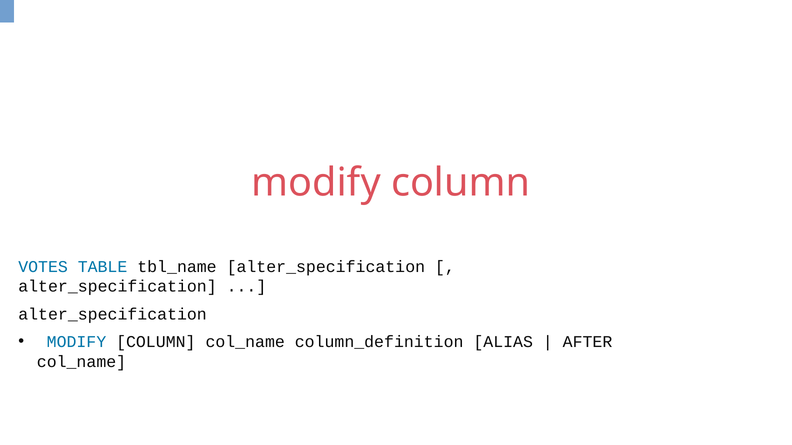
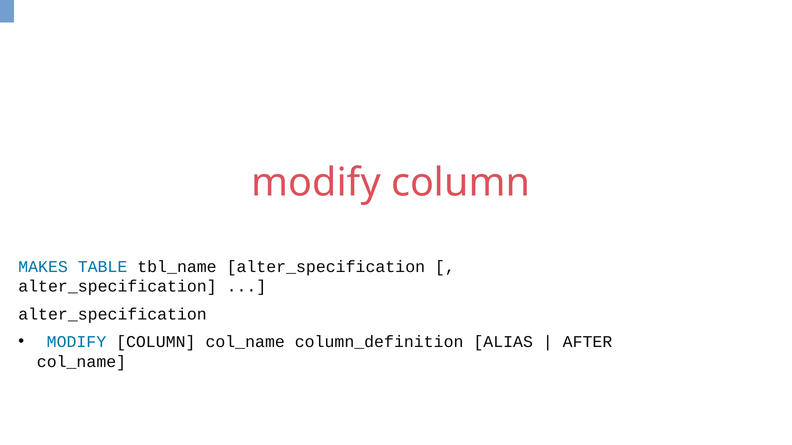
VOTES: VOTES -> MAKES (43, 267)
